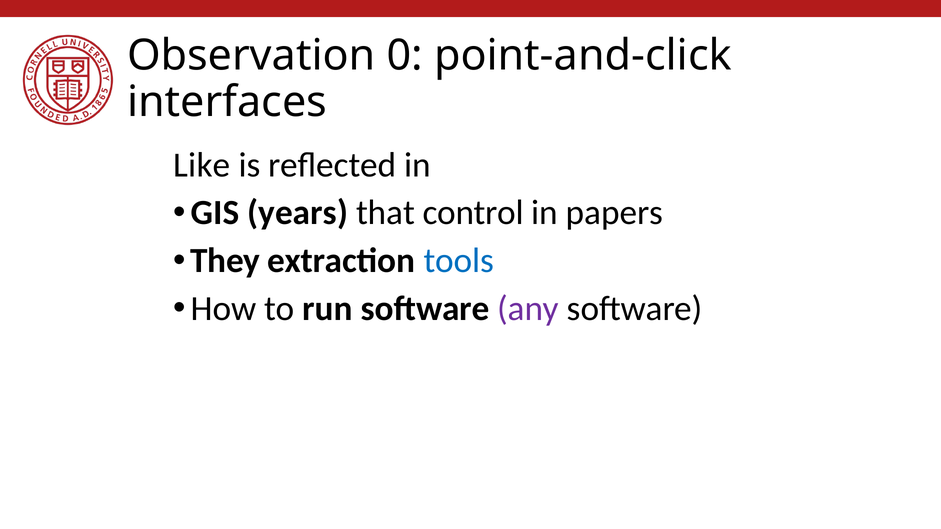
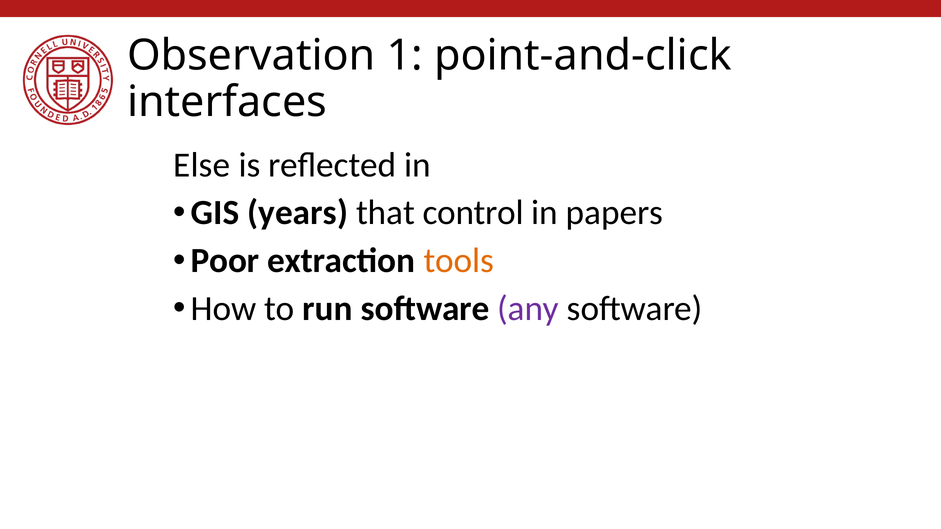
0: 0 -> 1 (405, 56)
Like: Like -> Else (202, 165)
They: They -> Poor (225, 261)
tools colour: blue -> orange (459, 261)
